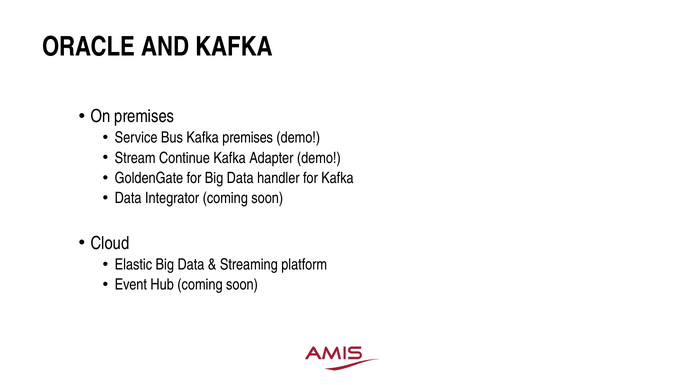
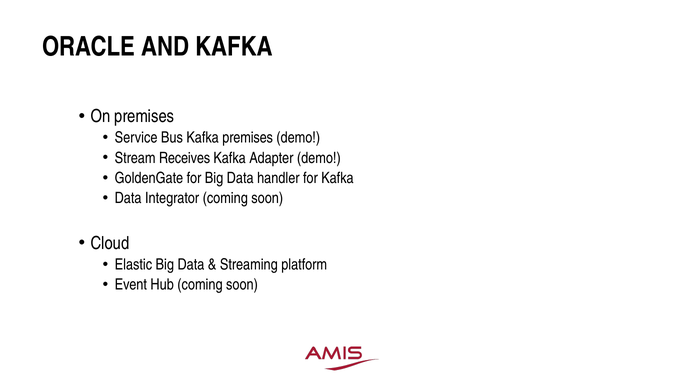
Continue: Continue -> Receives (185, 158)
